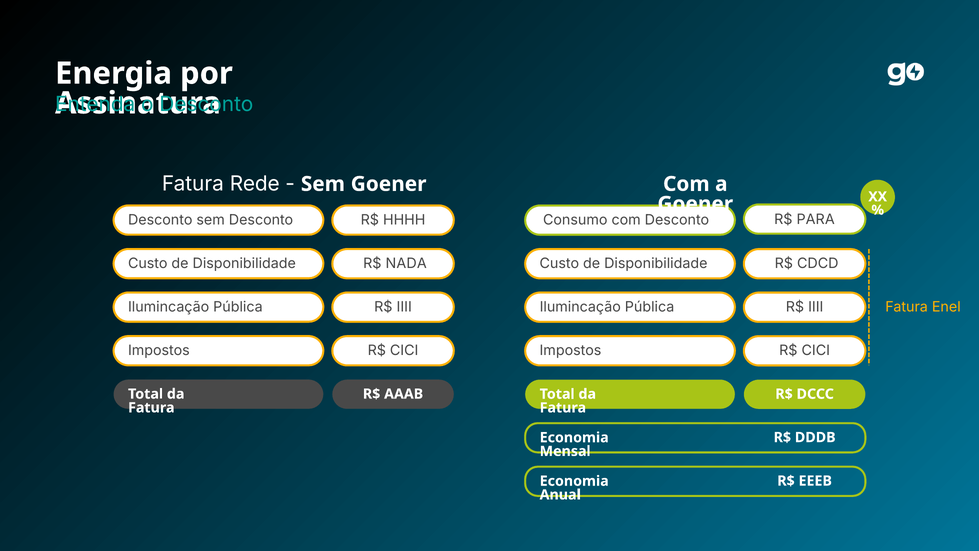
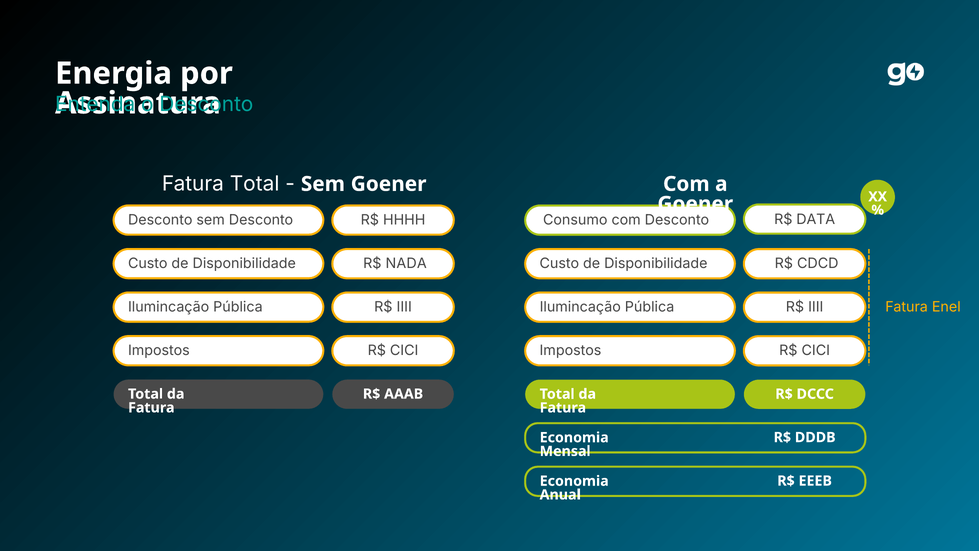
Fatura Rede: Rede -> Total (255, 184)
PARA: PARA -> DATA (816, 219)
